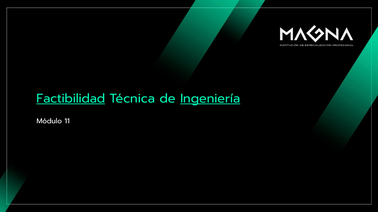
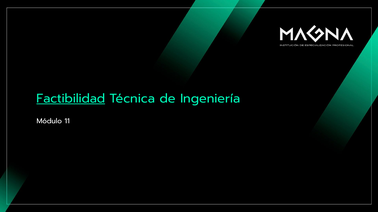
Ingeniería underline: present -> none (210, 99)
